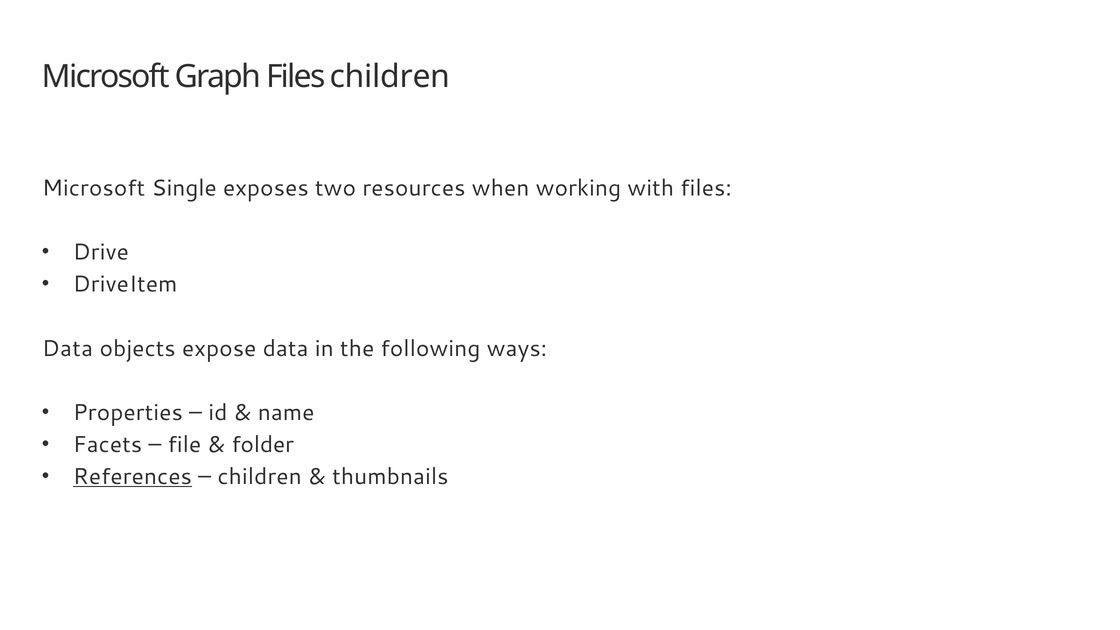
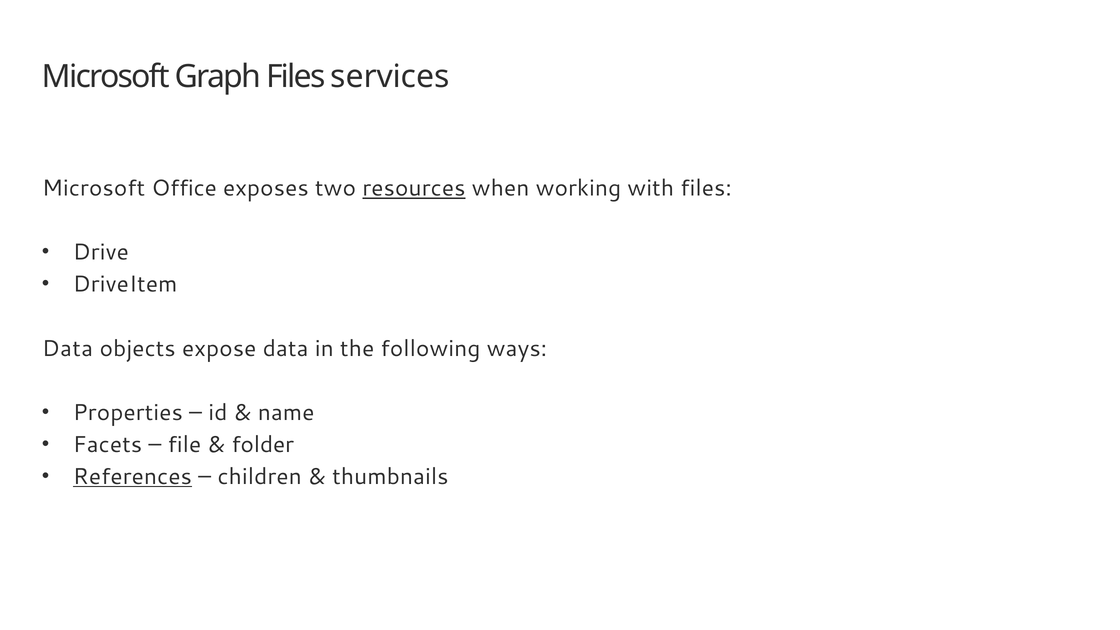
Files children: children -> services (390, 77)
Single: Single -> Office (184, 188)
resources underline: none -> present (414, 188)
